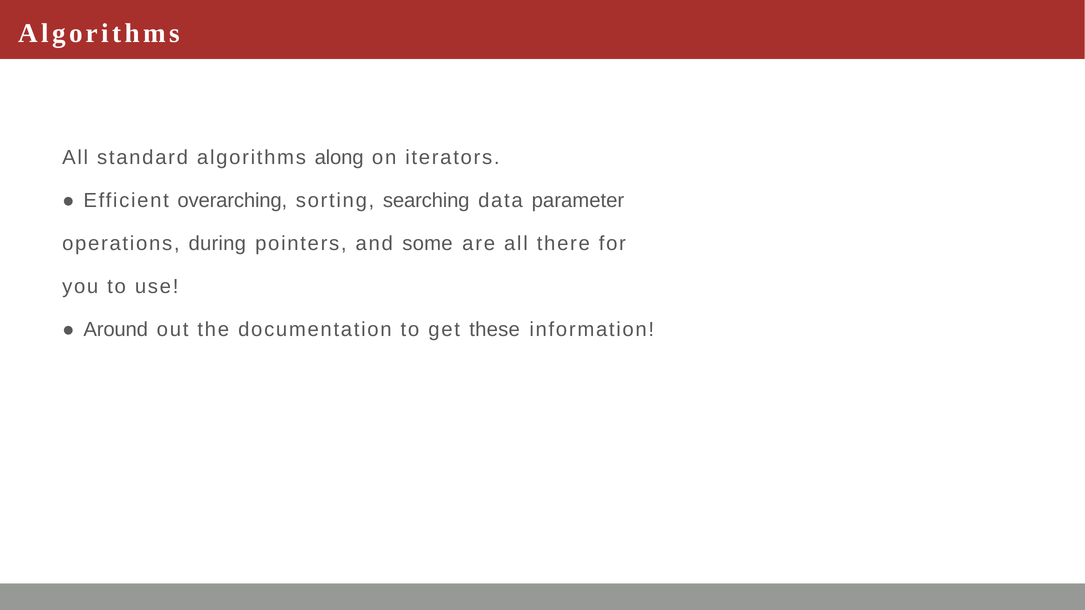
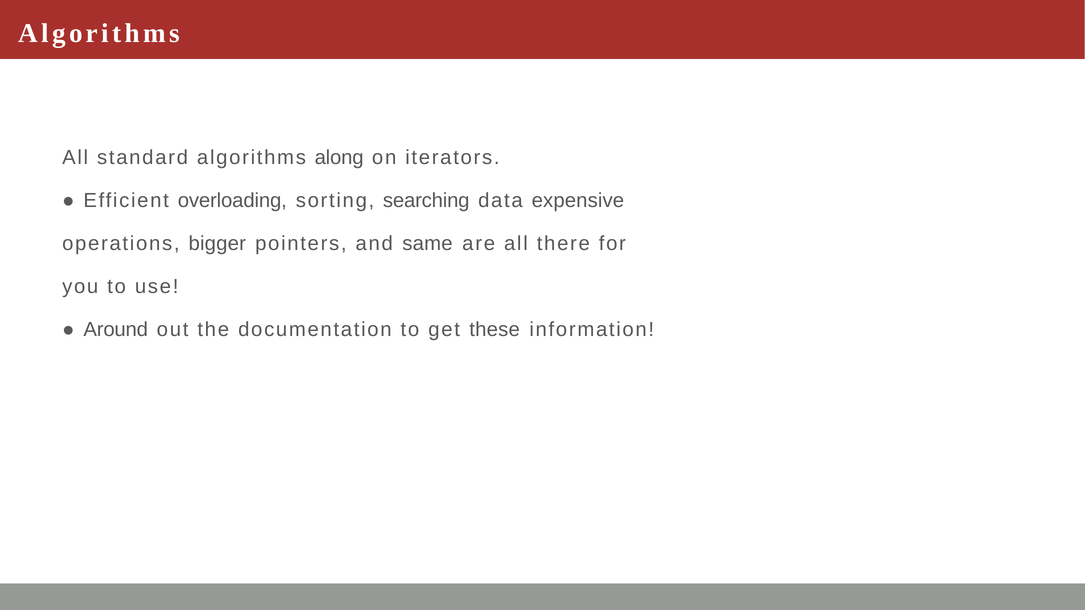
overarching: overarching -> overloading (232, 201)
parameter: parameter -> expensive (578, 201)
during: during -> bigger (217, 244)
some: some -> same (427, 244)
